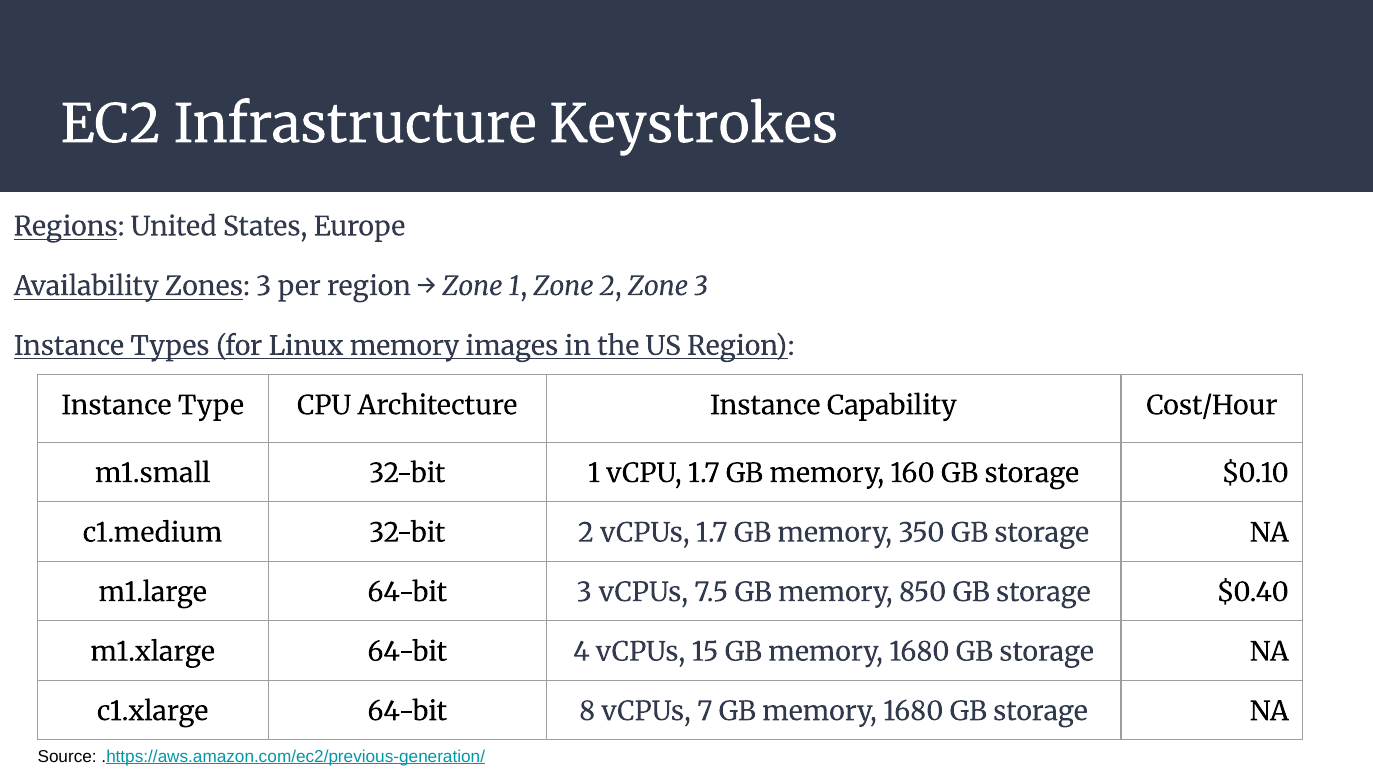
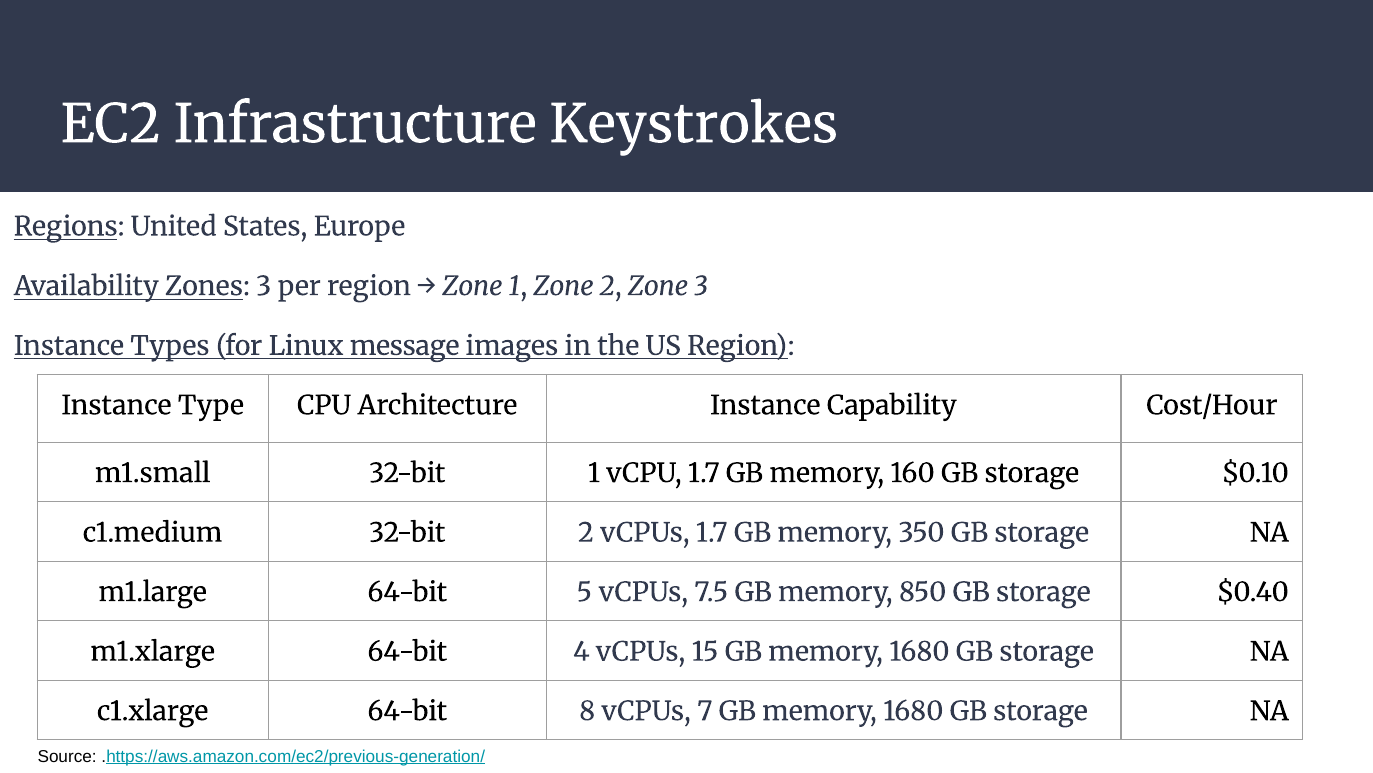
Linux memory: memory -> message (405, 346)
64-bit 3: 3 -> 5 (584, 592)
